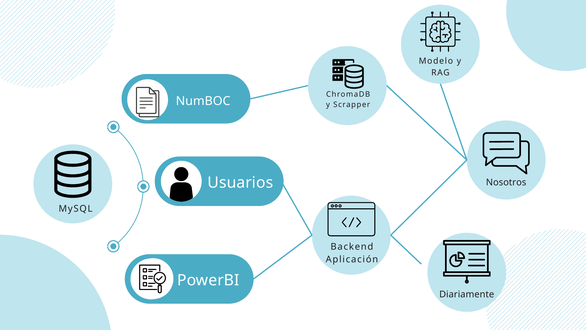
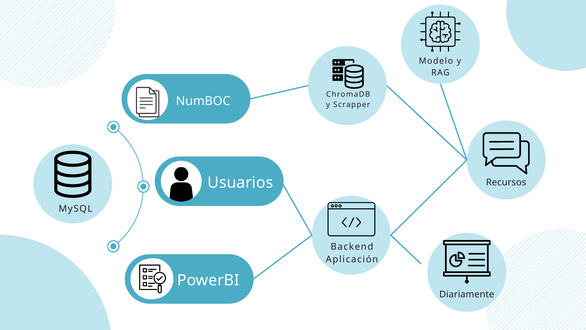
Nosotros: Nosotros -> Recursos (506, 182)
